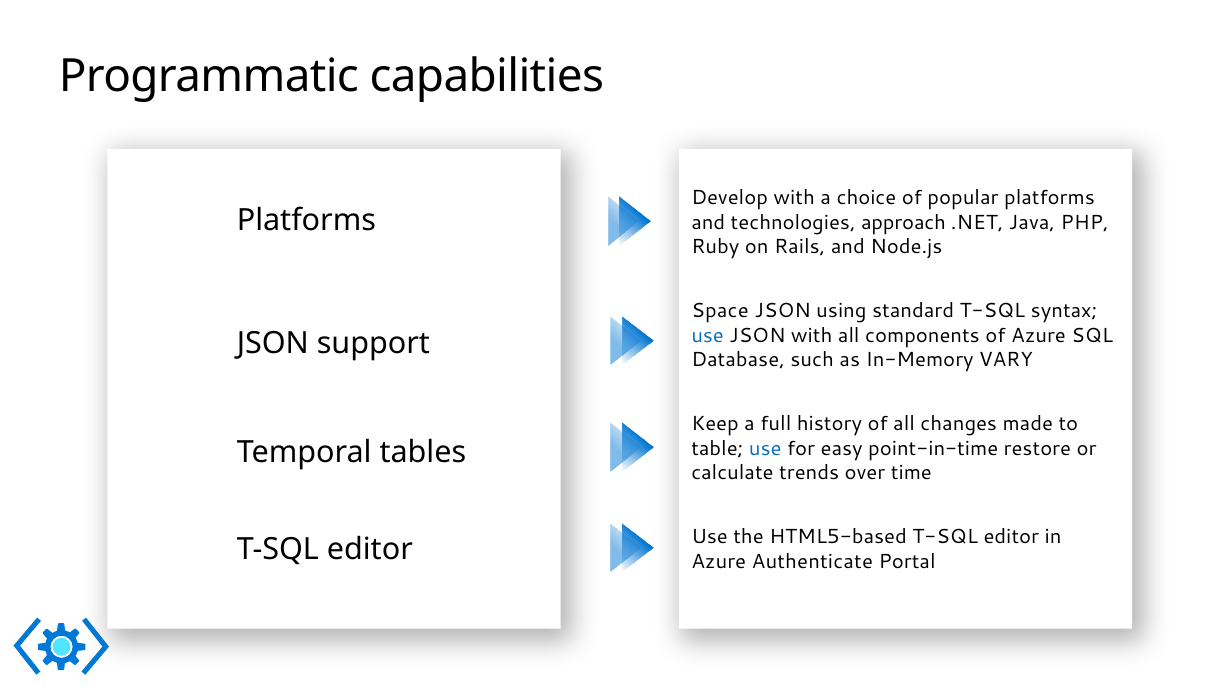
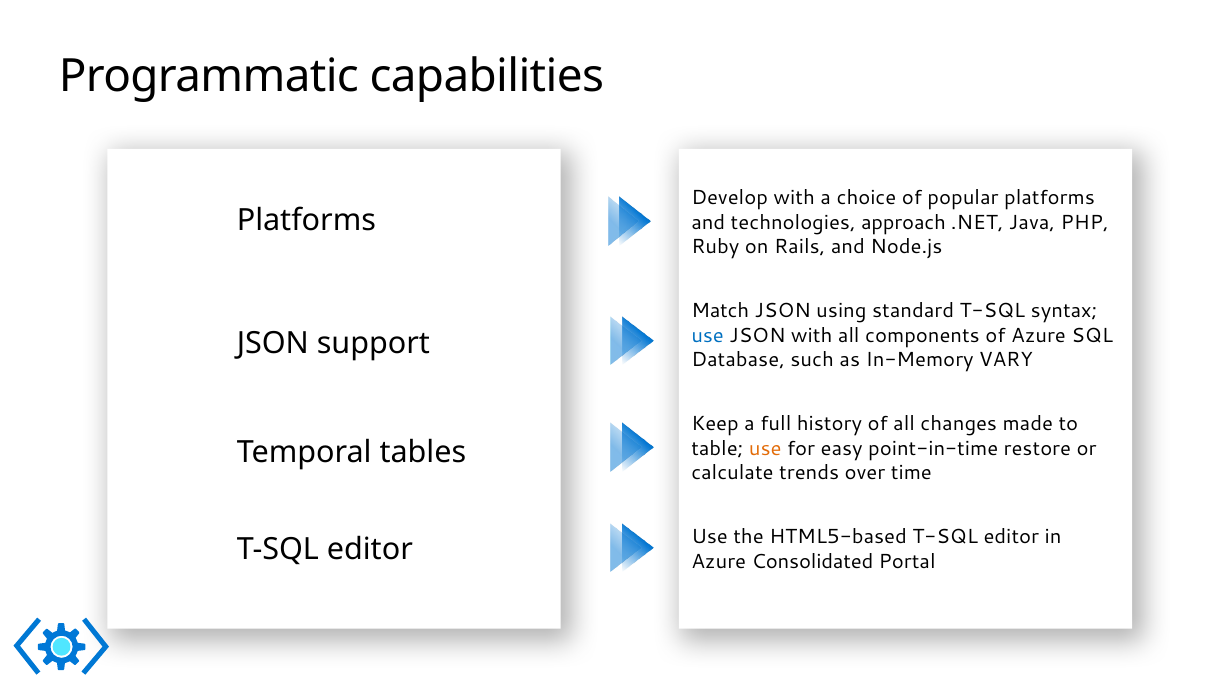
Space: Space -> Match (720, 311)
use colour: blue -> orange (765, 449)
Authenticate: Authenticate -> Consolidated (812, 562)
